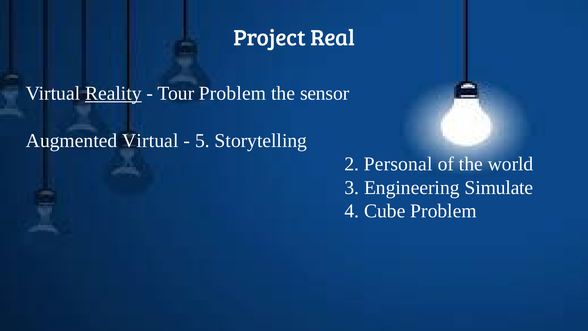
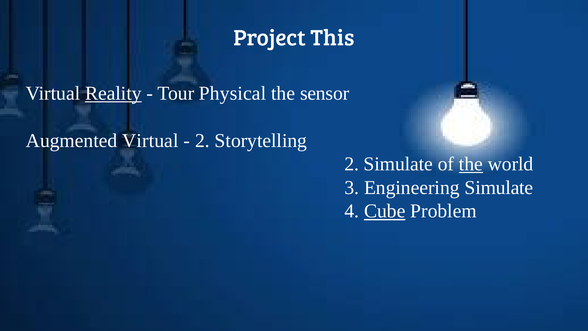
Real: Real -> This (332, 38)
Tour Problem: Problem -> Physical (233, 93)
5: 5 -> 2 (202, 140)
2 Personal: Personal -> Simulate (398, 164)
the underline: none -> present (471, 164)
Cube underline: none -> present (385, 211)
